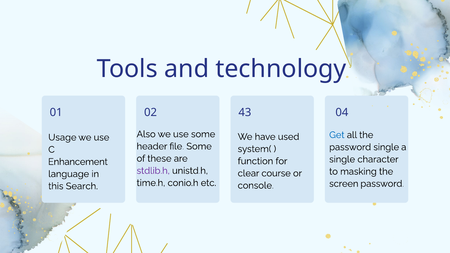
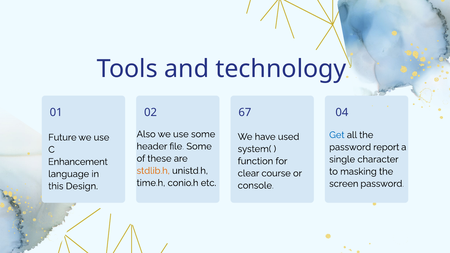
43: 43 -> 67 (245, 113)
Usage: Usage -> Future (62, 137)
password single: single -> report (386, 147)
stdlib.h colour: purple -> orange (153, 171)
Search: Search -> Design (82, 186)
